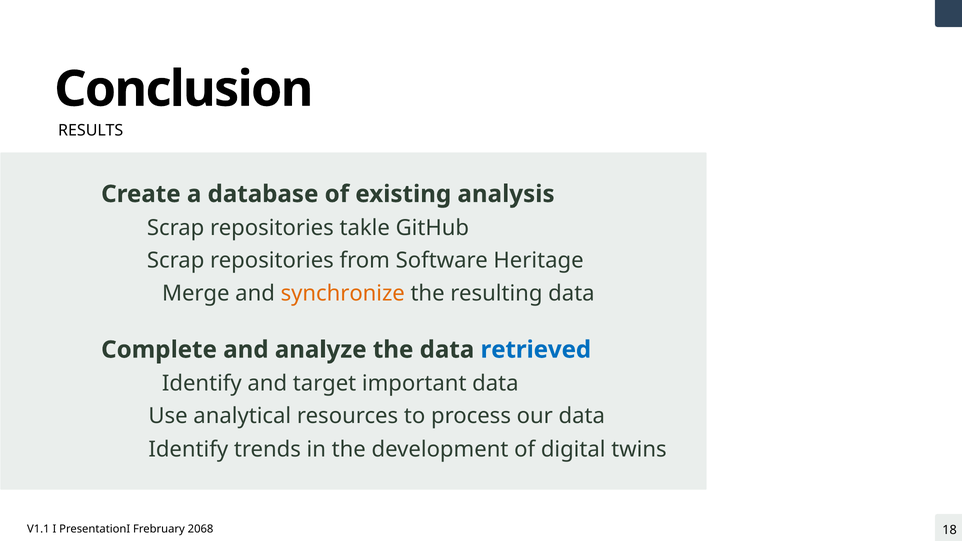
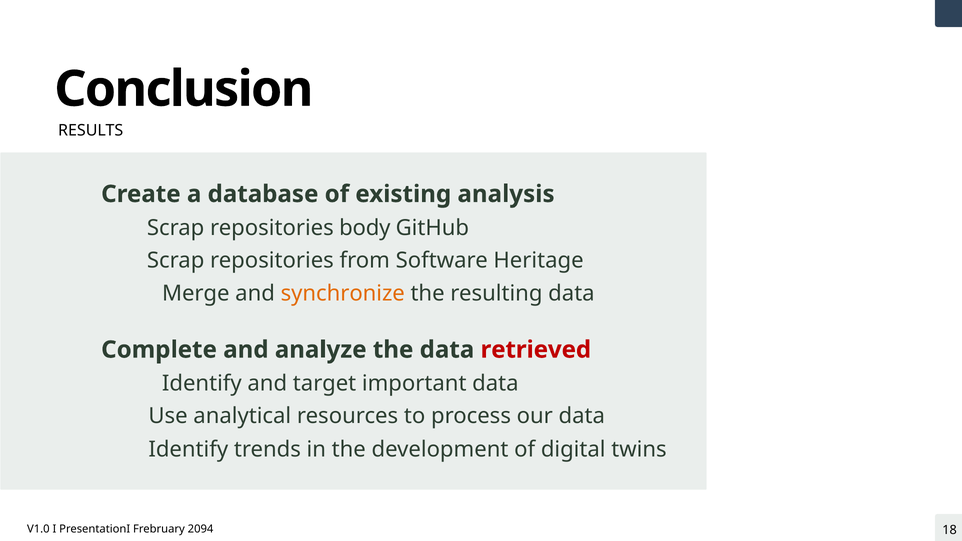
takle: takle -> body (365, 228)
retrieved colour: blue -> red (536, 350)
V1.1: V1.1 -> V1.0 (38, 529)
2068: 2068 -> 2094 (201, 529)
